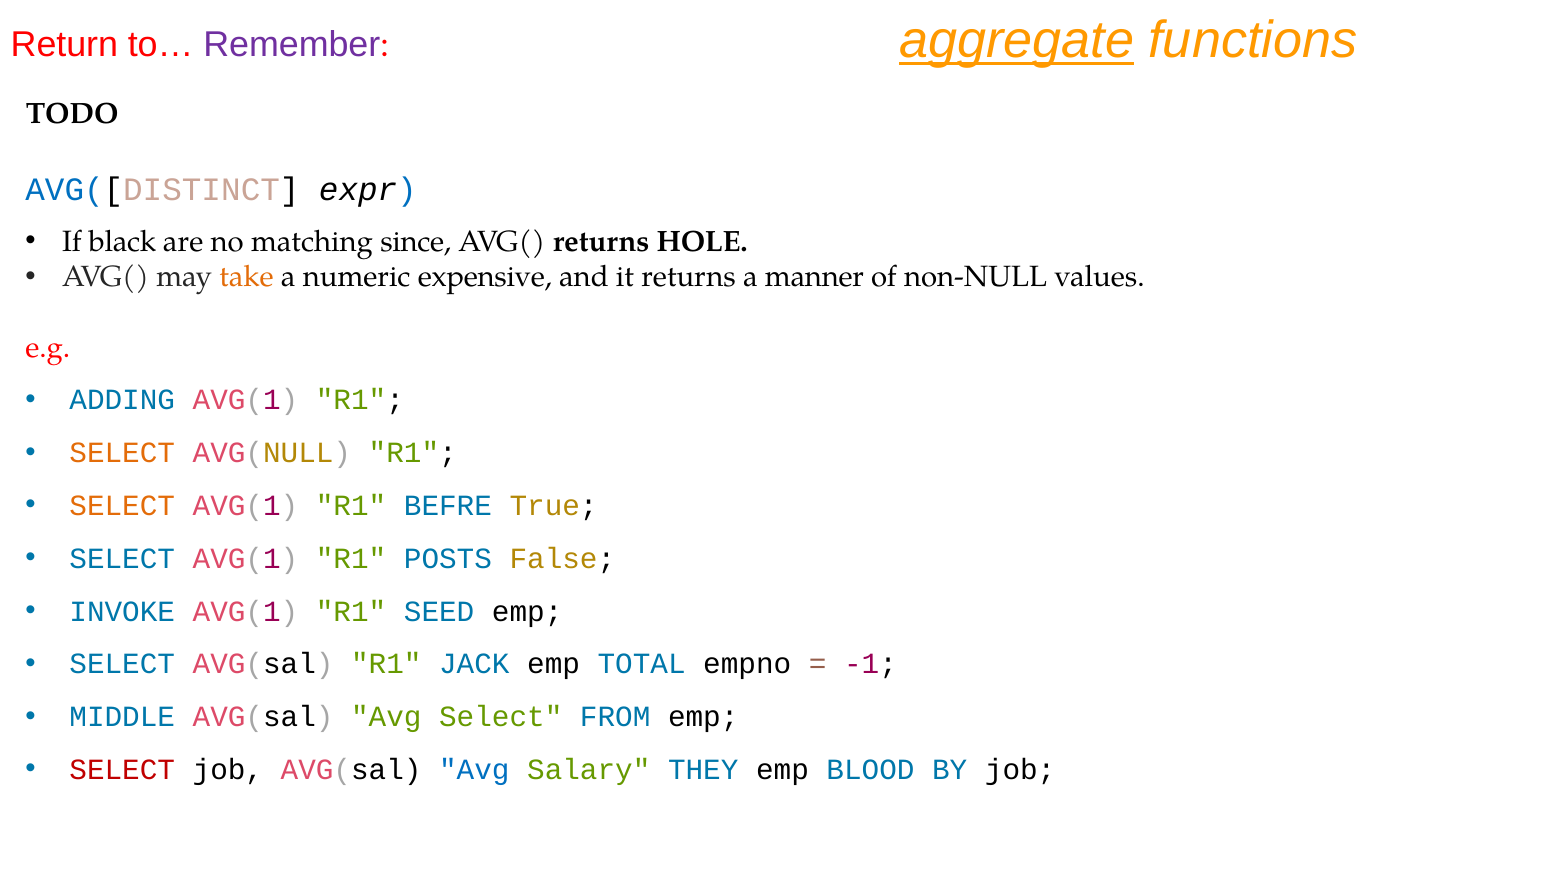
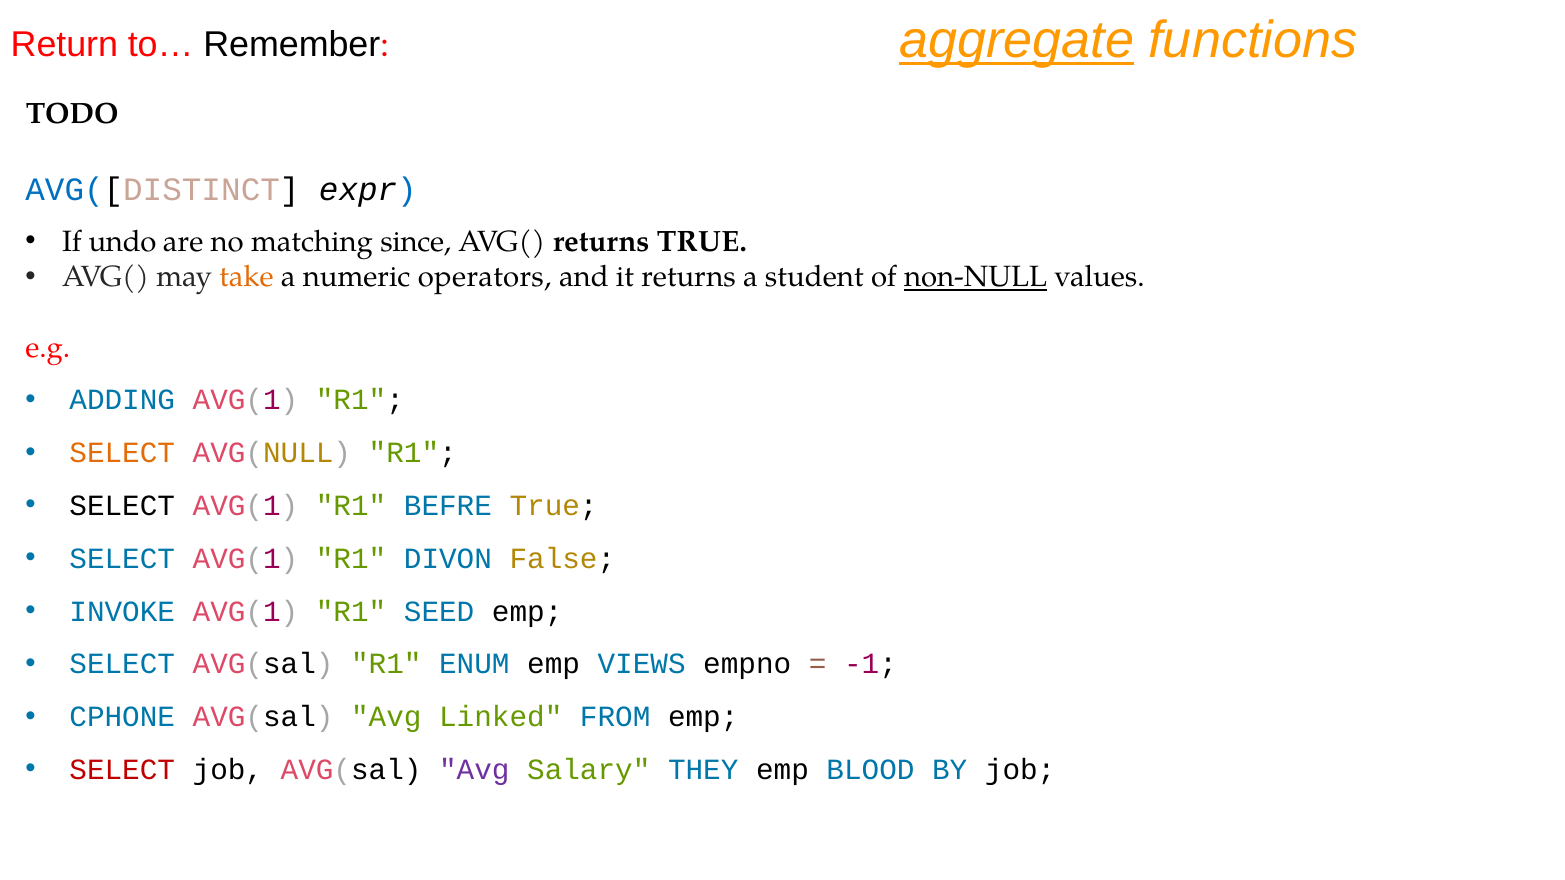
Remember colour: purple -> black (292, 45)
black: black -> undo (122, 242)
returns HOLE: HOLE -> TRUE (702, 242)
expensive: expensive -> operators (485, 277)
manner: manner -> student (814, 277)
non-NULL underline: none -> present (976, 277)
SELECT colour: orange -> black (122, 506)
POSTS: POSTS -> DIVON (448, 559)
JACK: JACK -> ENUM (474, 664)
TOTAL: TOTAL -> VIEWS (642, 664)
MIDDLE: MIDDLE -> CPHONE (122, 717)
Avg Select: Select -> Linked (501, 717)
Avg colour: blue -> purple (474, 770)
